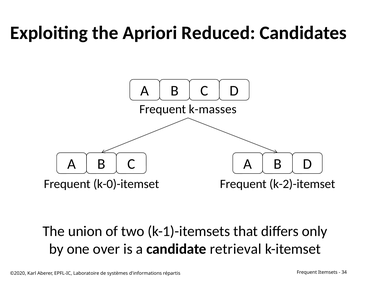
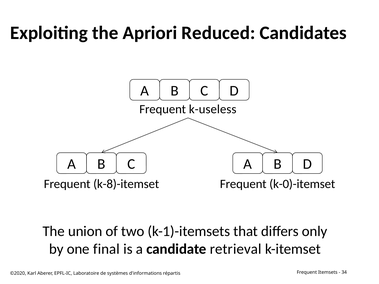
k-masses: k-masses -> k-useless (213, 109)
k-0)-itemset: k-0)-itemset -> k-8)-itemset (126, 184)
k-2)-itemset: k-2)-itemset -> k-0)-itemset (302, 184)
over: over -> final (106, 249)
